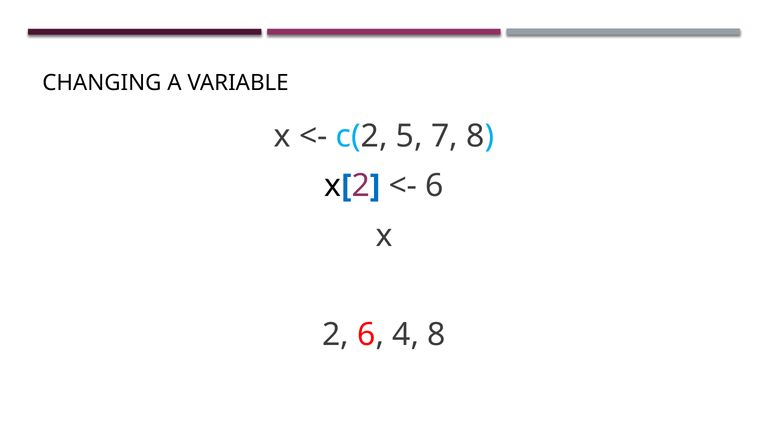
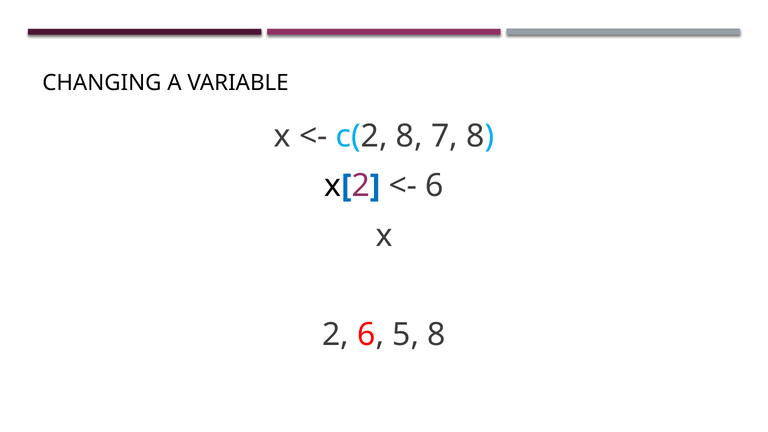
c(2 5: 5 -> 8 (409, 136)
4: 4 -> 5 (406, 335)
